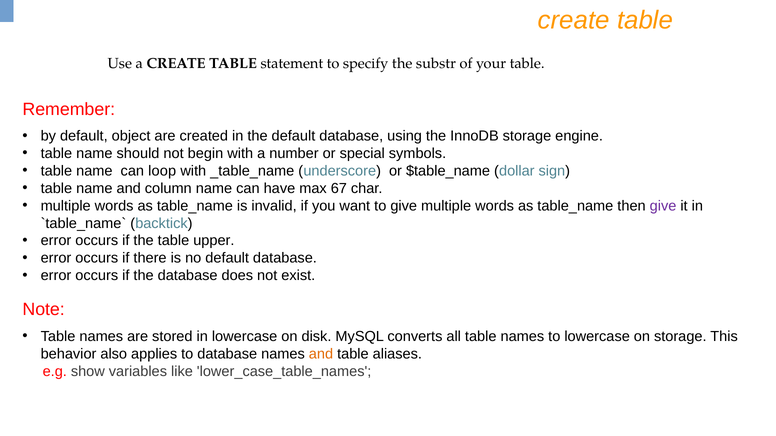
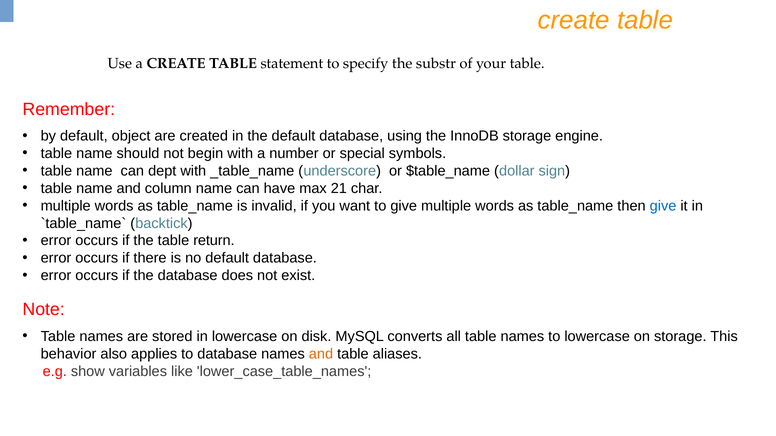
loop: loop -> dept (162, 171)
67: 67 -> 21 (339, 189)
give colour: purple -> blue (663, 206)
upper: upper -> return (214, 241)
